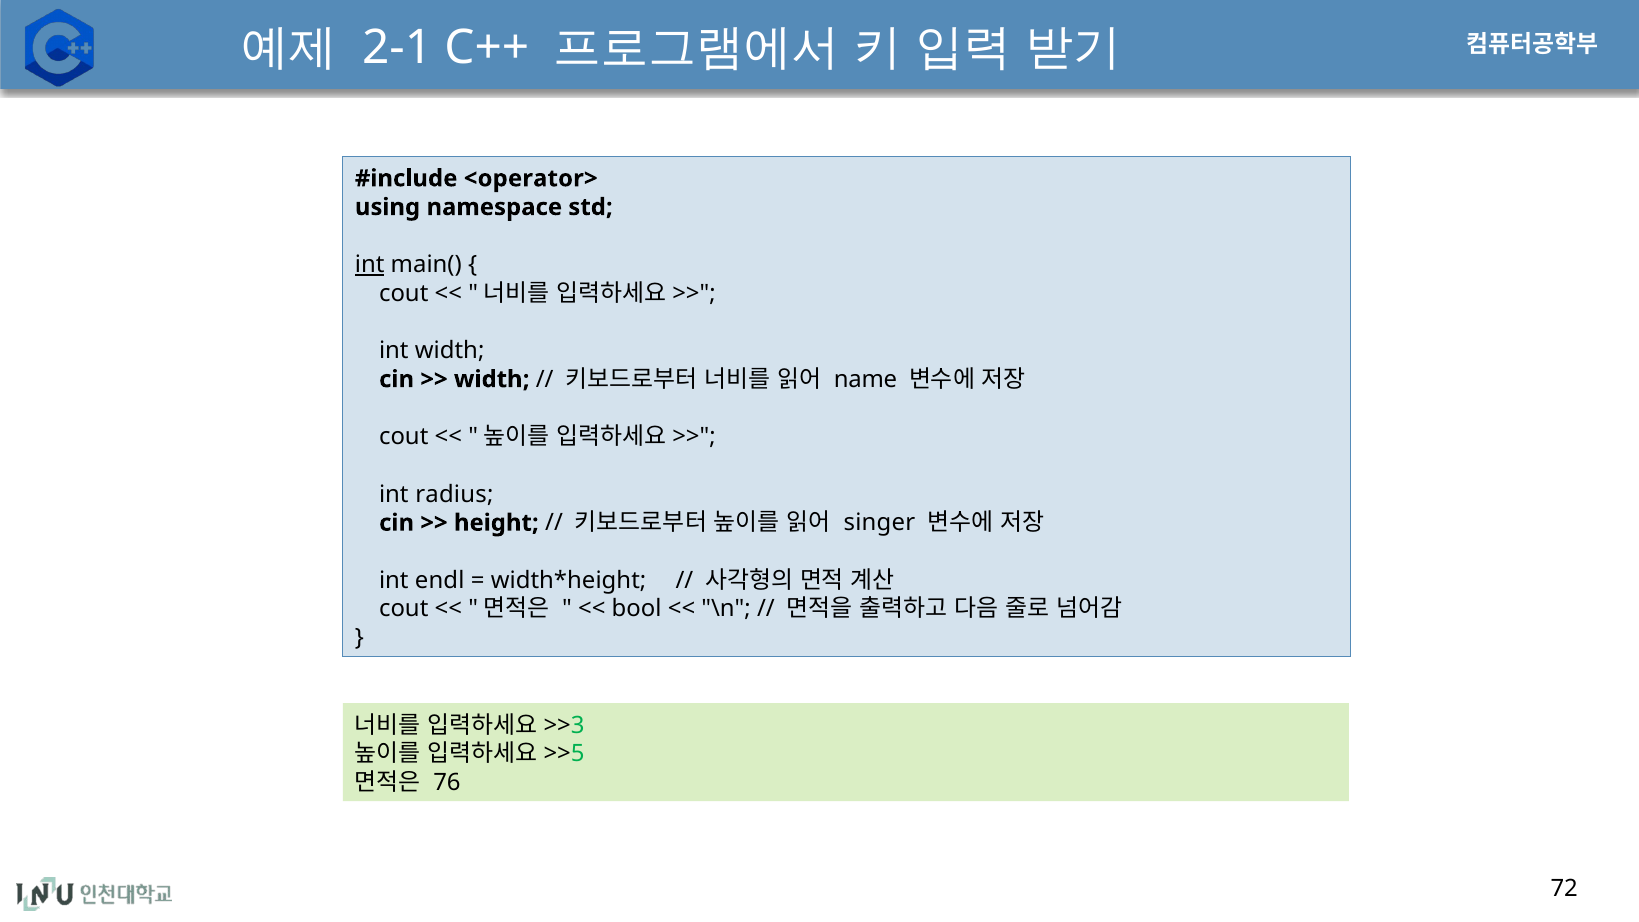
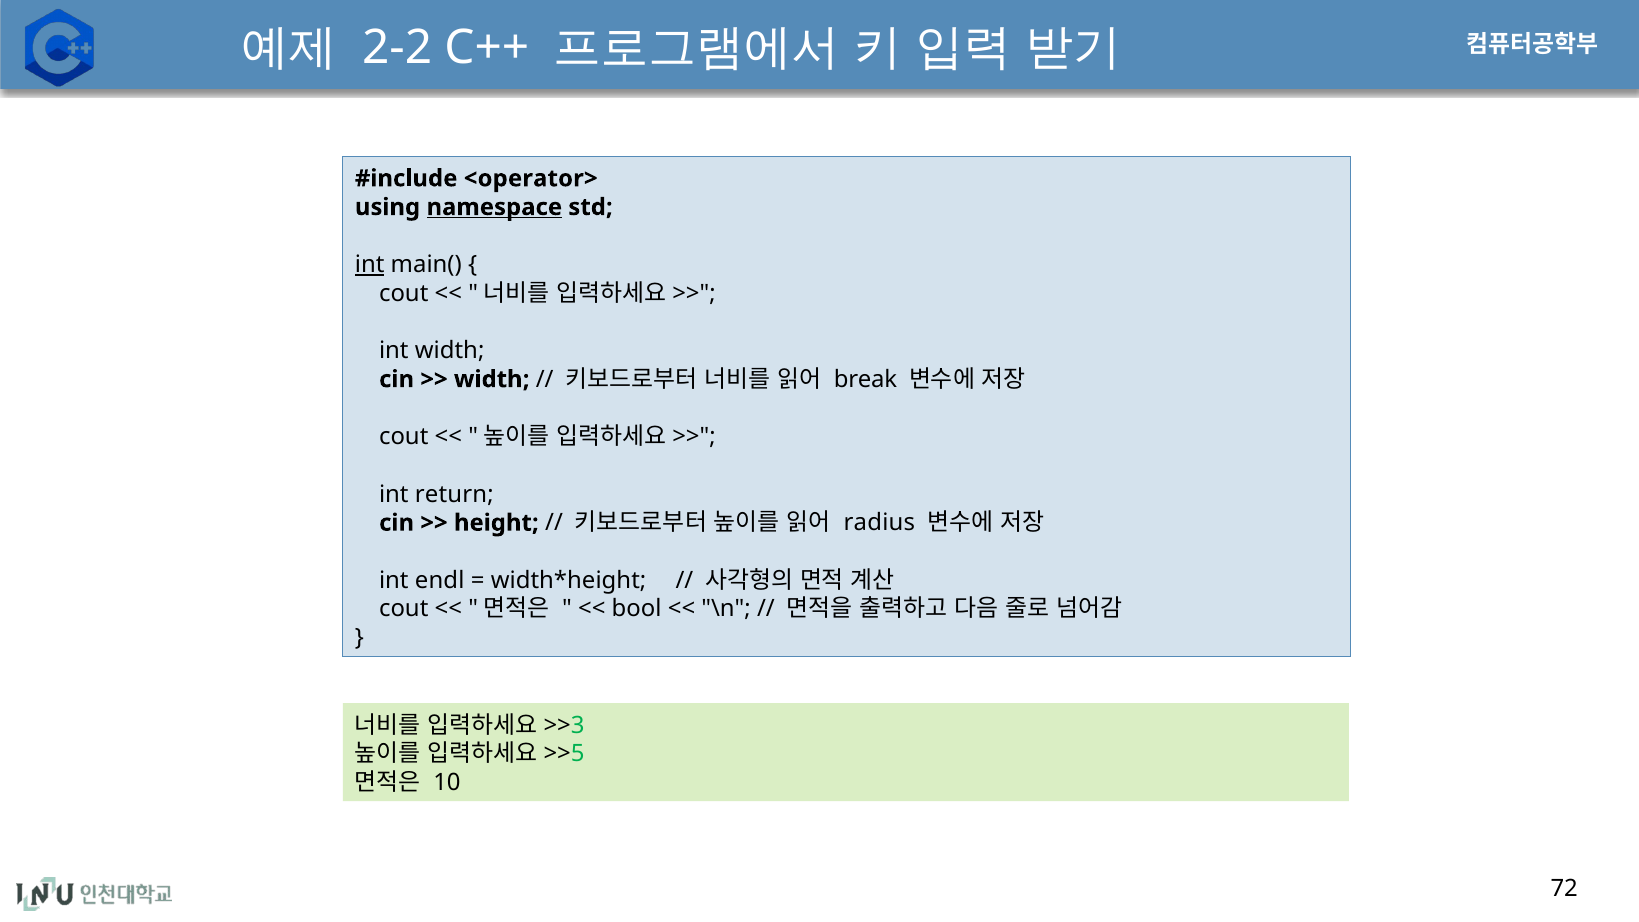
2-1: 2-1 -> 2-2 (397, 48)
namespace underline: none -> present (494, 207)
name: name -> break (866, 379)
radius: radius -> return (454, 494)
singer: singer -> radius (879, 523)
76: 76 -> 10 (447, 782)
